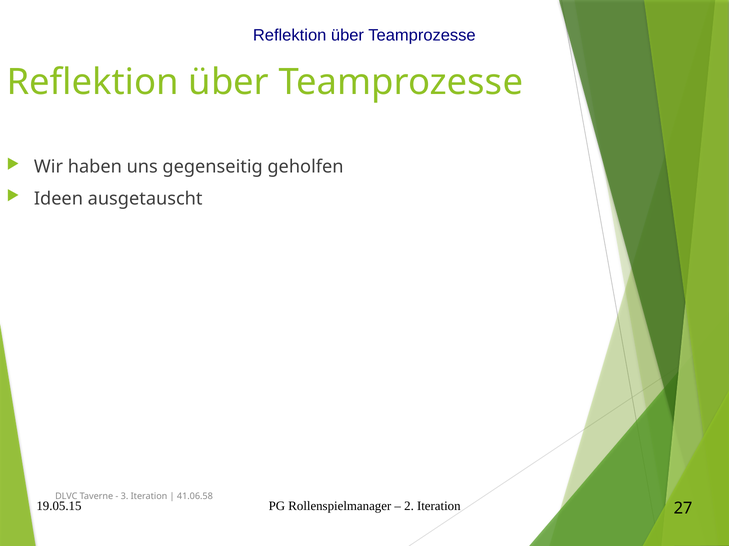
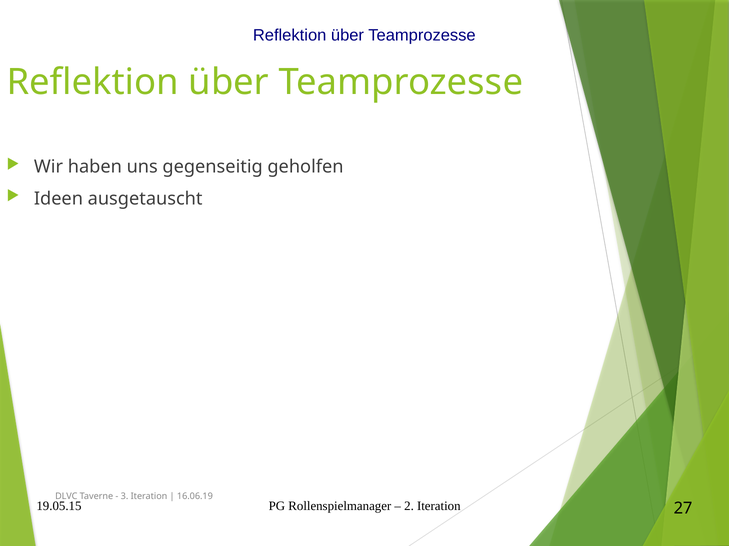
41.06.58: 41.06.58 -> 16.06.19 (195, 497)
